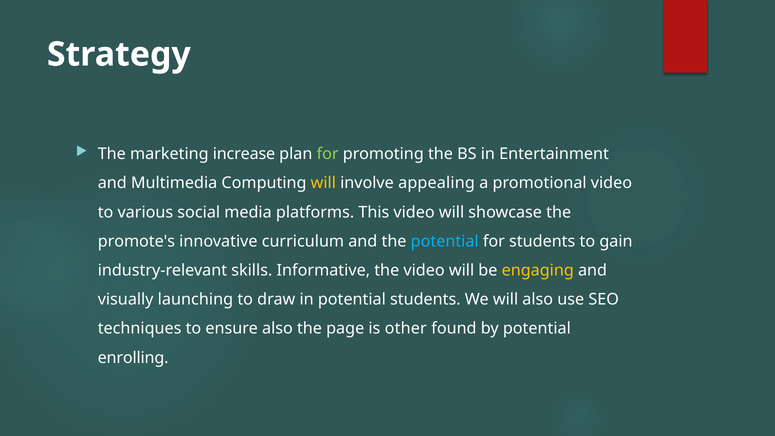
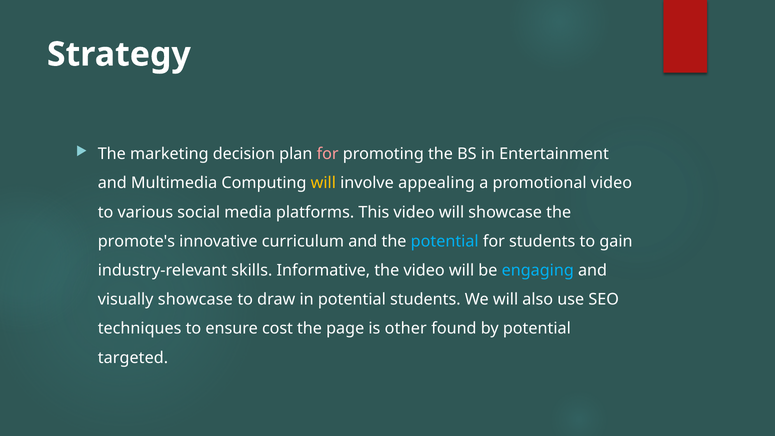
increase: increase -> decision (244, 154)
for colour: light green -> pink (328, 154)
engaging colour: yellow -> light blue (538, 270)
visually launching: launching -> showcase (195, 300)
ensure also: also -> cost (277, 329)
enrolling: enrolling -> targeted (133, 358)
